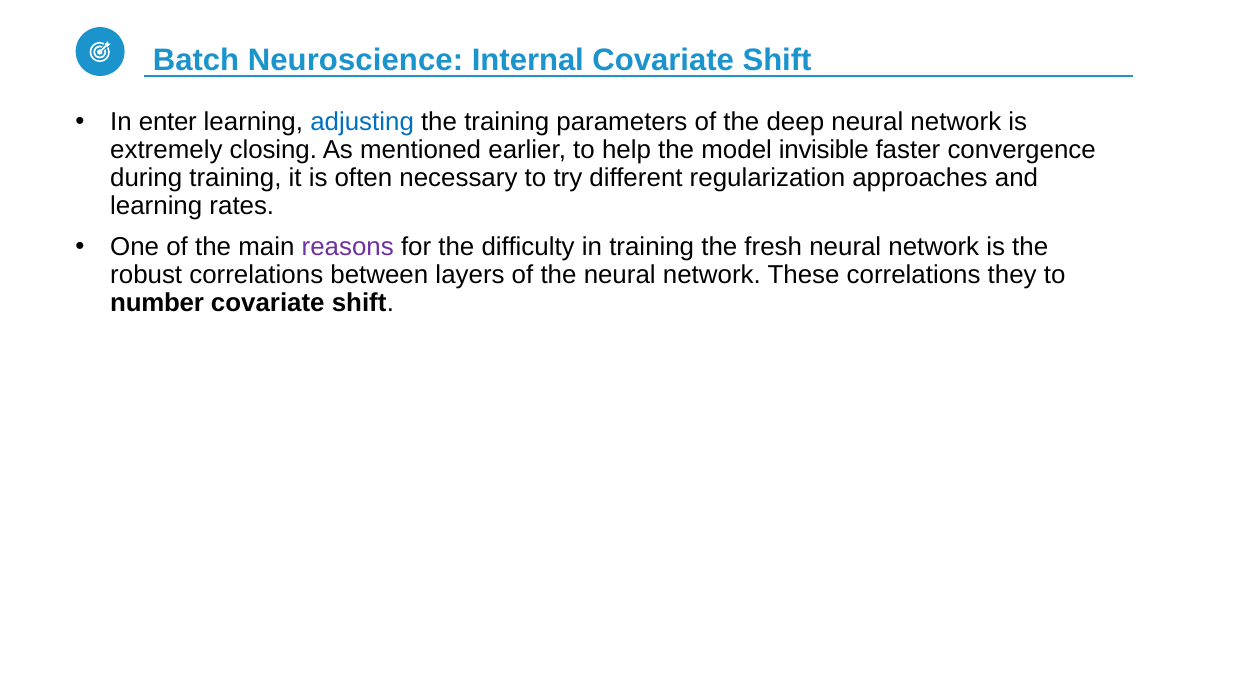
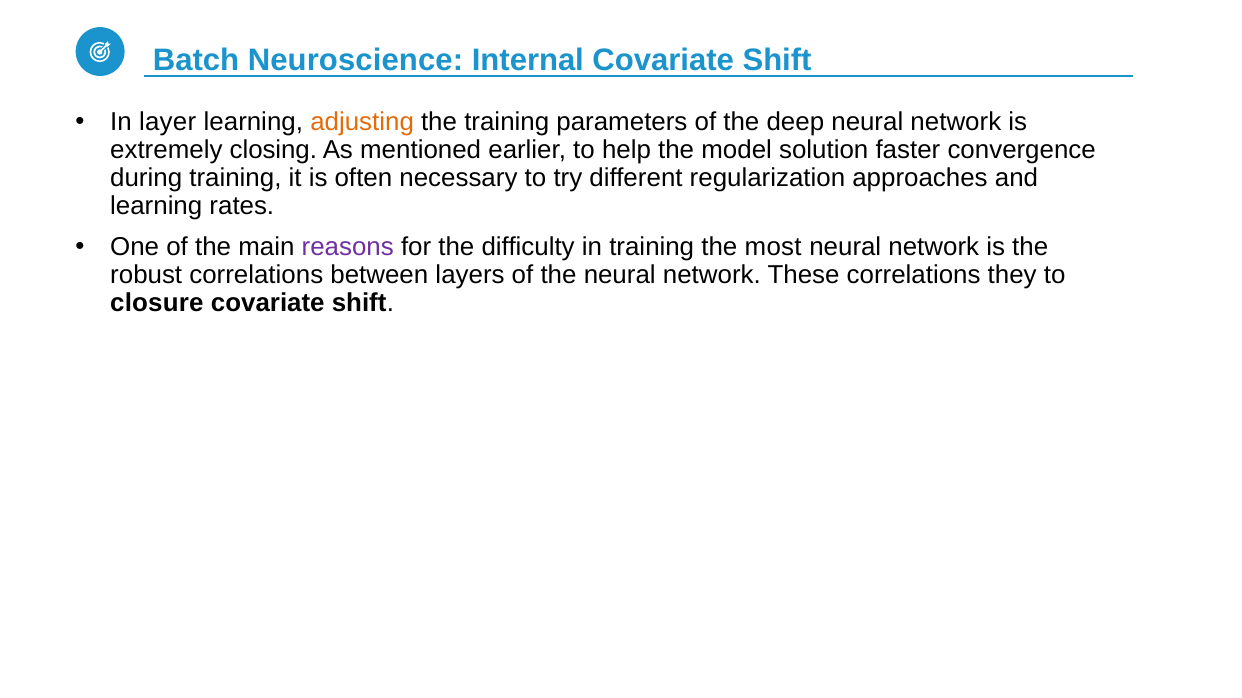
enter: enter -> layer (168, 122)
adjusting colour: blue -> orange (362, 122)
invisible: invisible -> solution (824, 150)
fresh: fresh -> most (773, 247)
number: number -> closure (157, 303)
